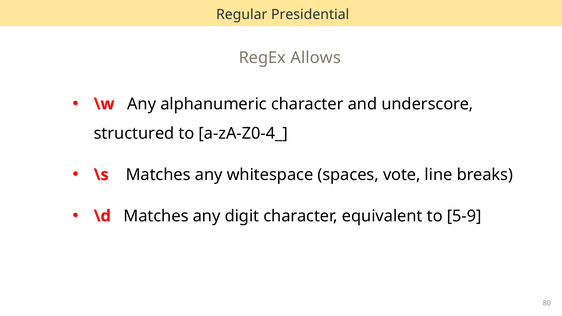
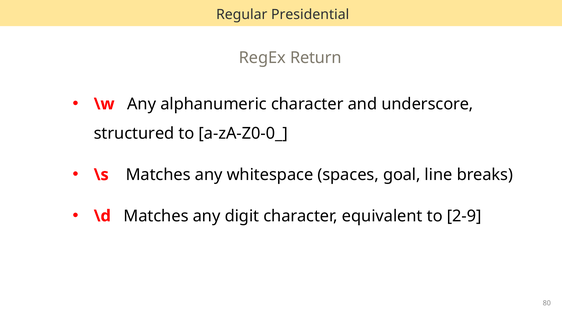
Allows: Allows -> Return (316, 58)
a-zA-Z0-4_: a-zA-Z0-4_ -> a-zA-Z0-0_ (243, 134)
vote: vote -> goal (402, 175)
5-9: 5-9 -> 2-9 (464, 216)
